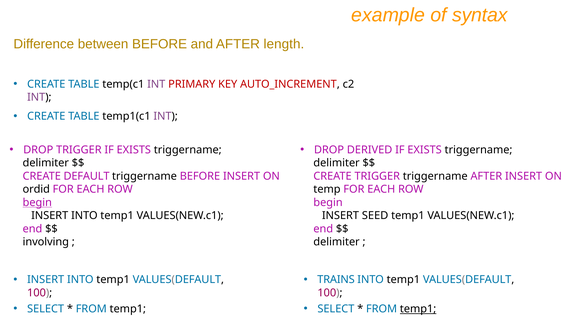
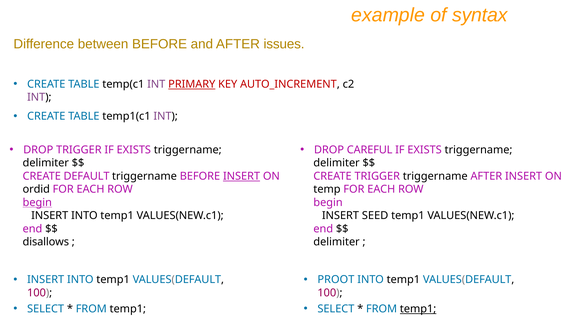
length: length -> issues (284, 44)
PRIMARY underline: none -> present (192, 84)
DERIVED: DERIVED -> CAREFUL (370, 150)
INSERT underline: none -> present (242, 176)
involving: involving -> disallows (46, 242)
TRAINS: TRAINS -> PROOT (336, 280)
